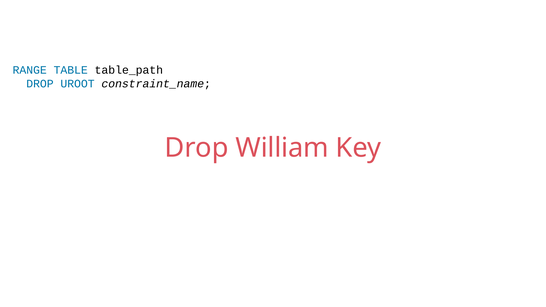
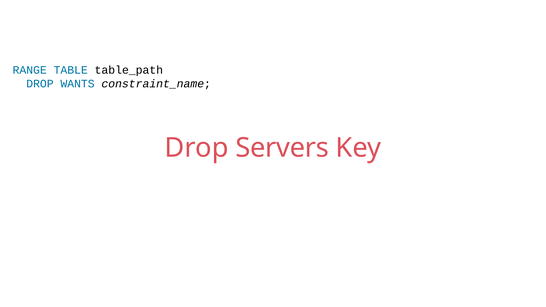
UROOT: UROOT -> WANTS (78, 84)
William: William -> Servers (282, 148)
